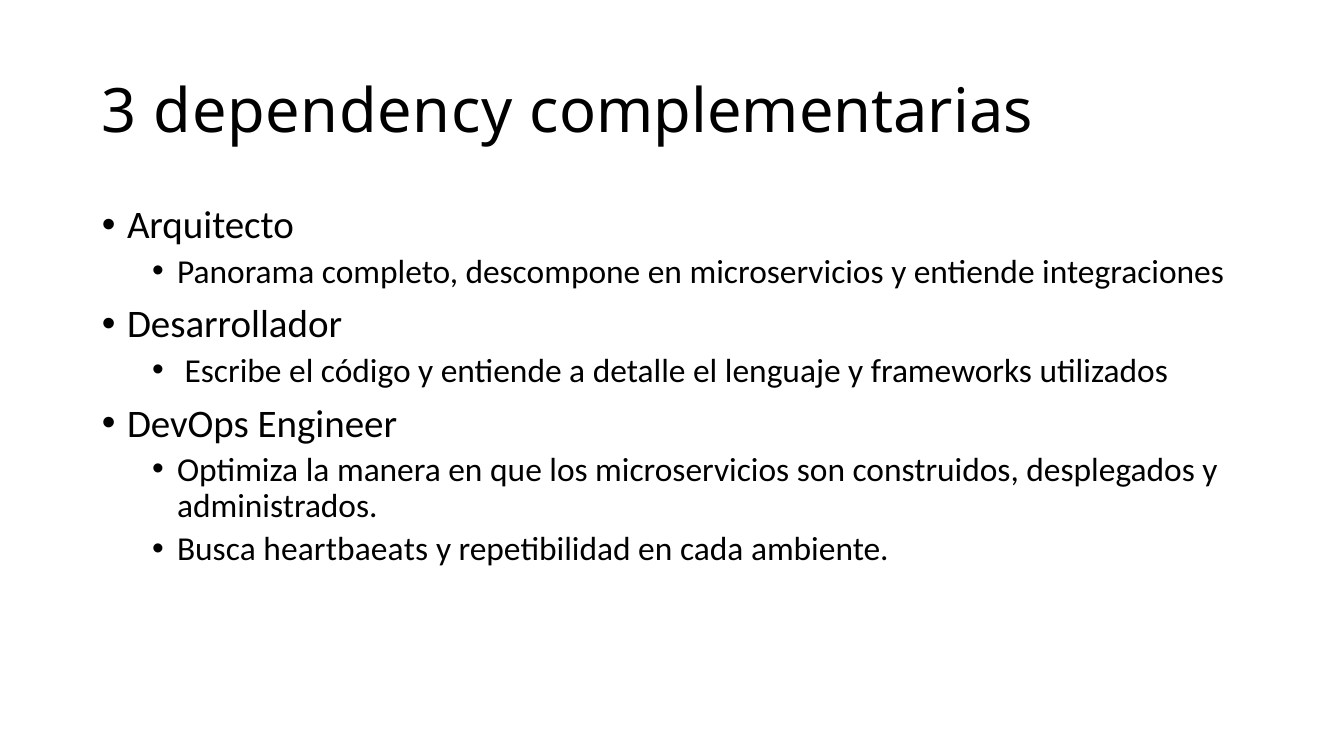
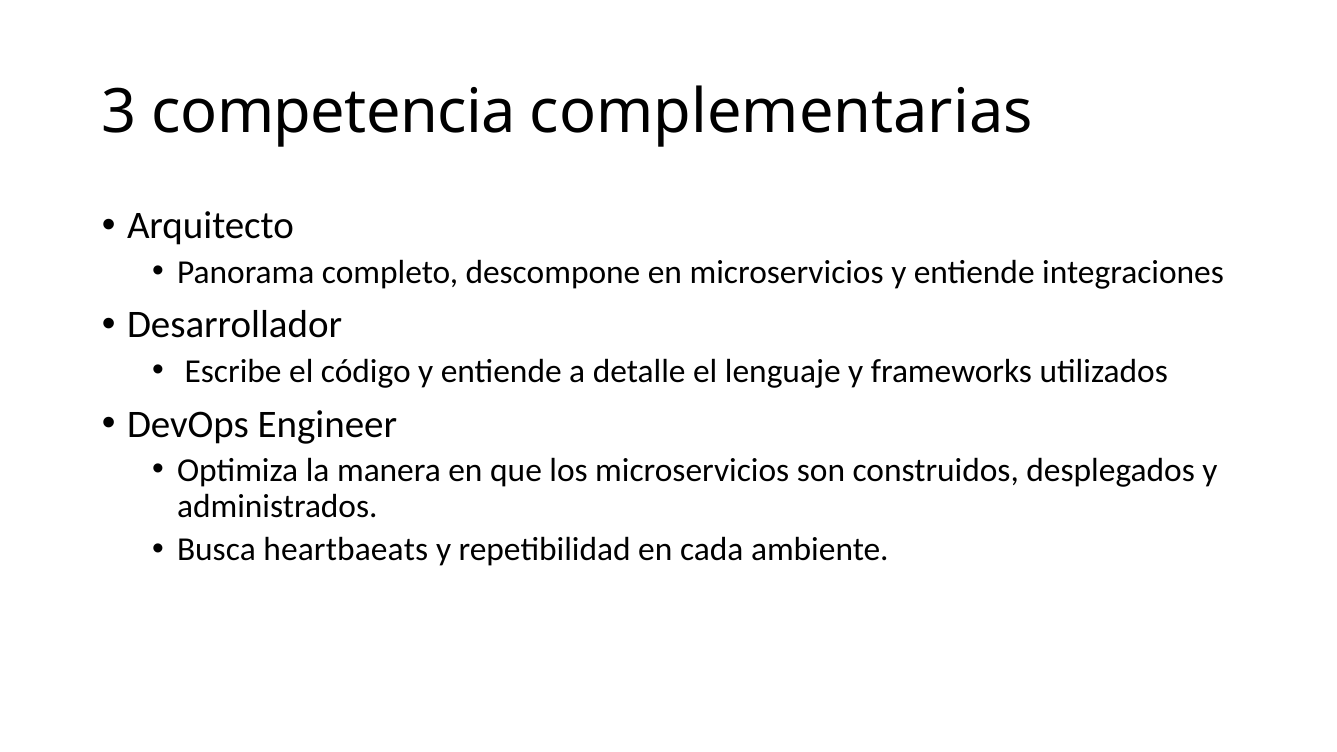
dependency: dependency -> competencia (334, 112)
